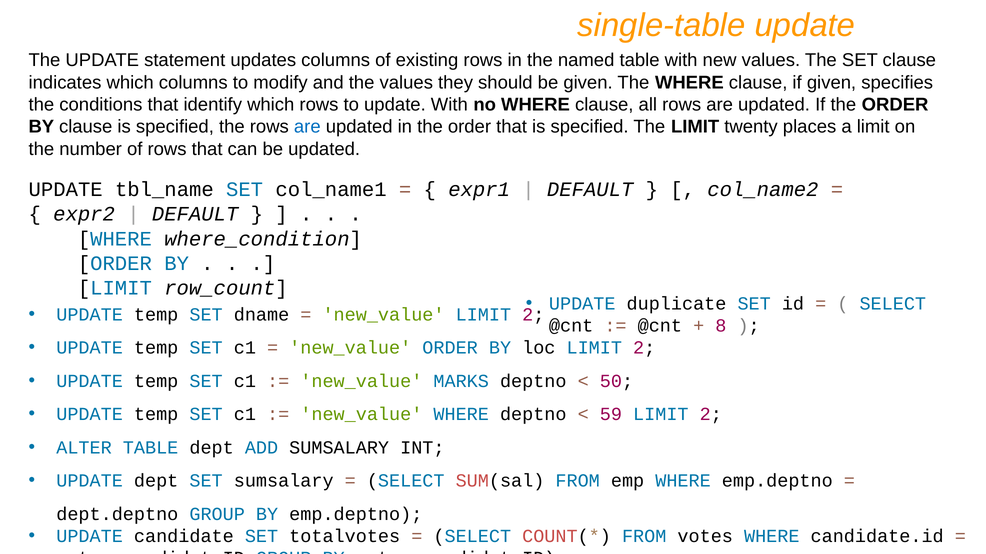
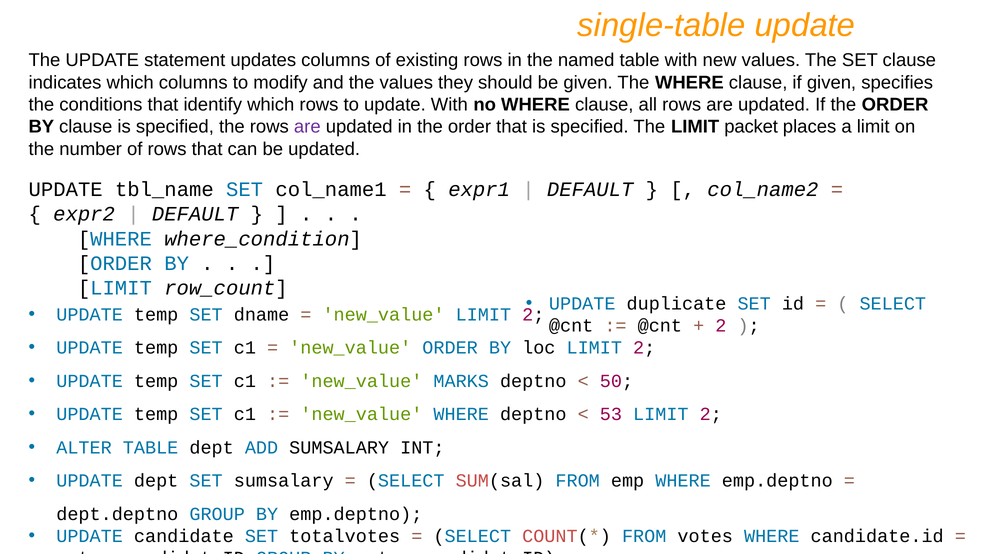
are colour: blue -> purple (307, 127)
twenty: twenty -> packet (751, 127)
8: 8 -> 2 (721, 326)
59: 59 -> 53 (611, 415)
